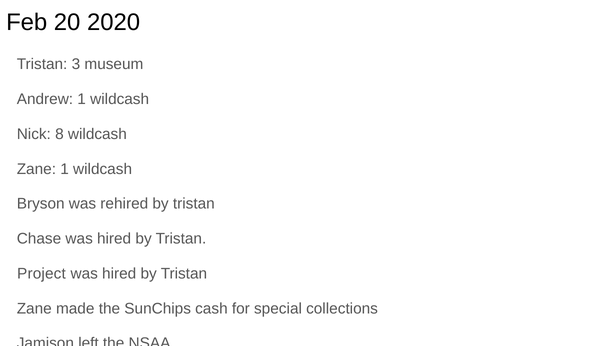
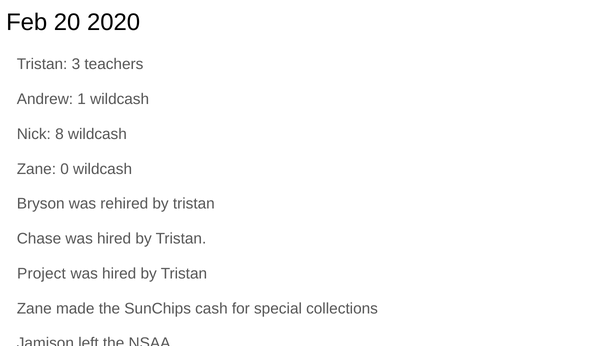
museum: museum -> teachers (114, 64)
Zane 1: 1 -> 0 (65, 169)
